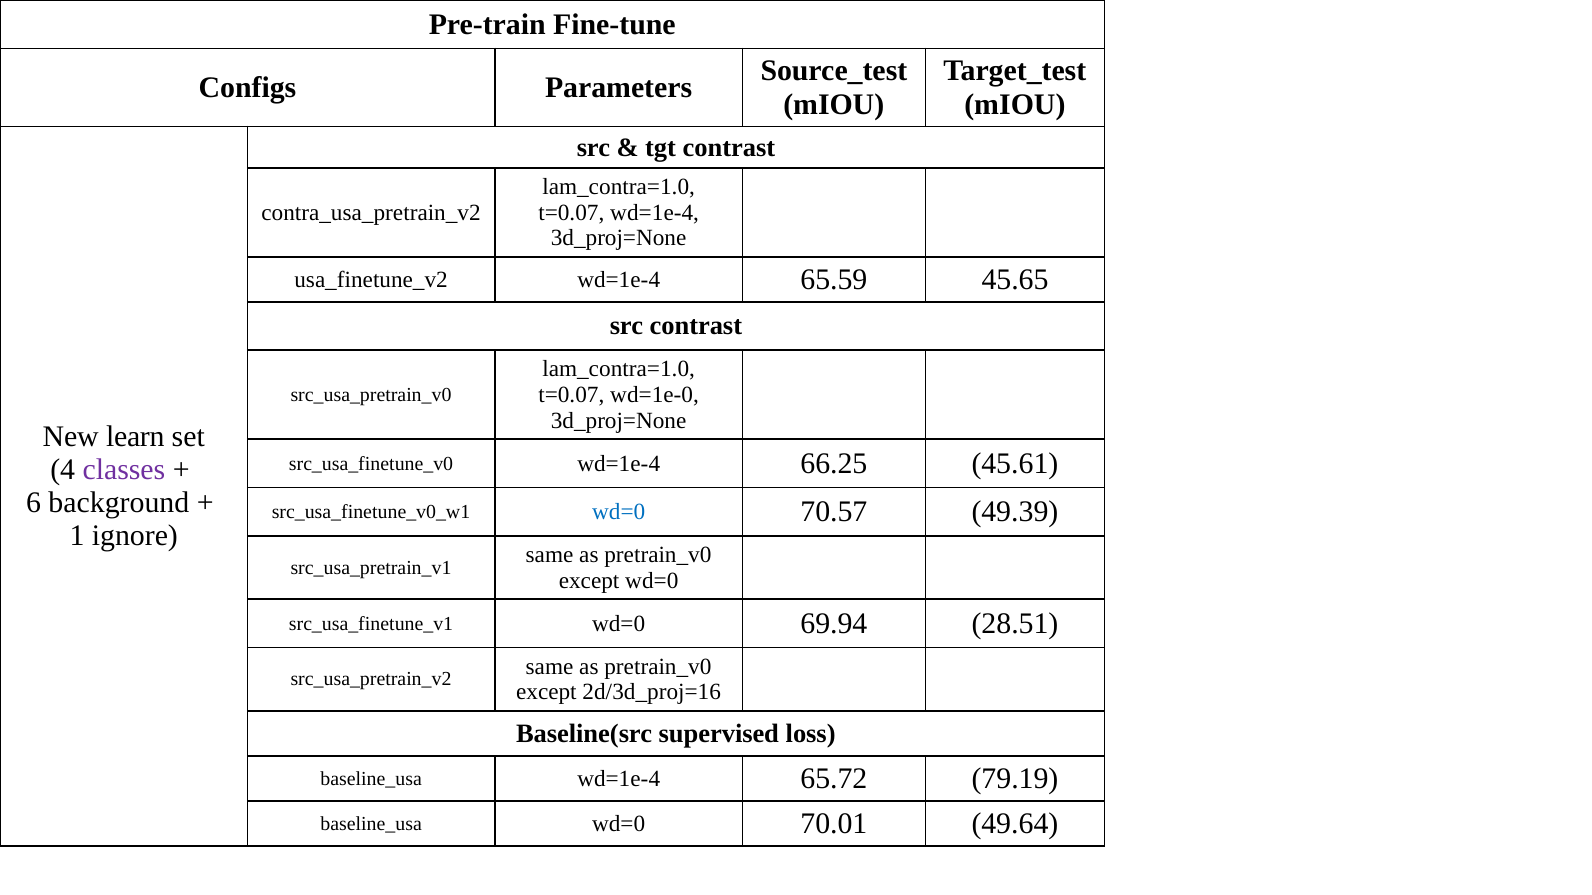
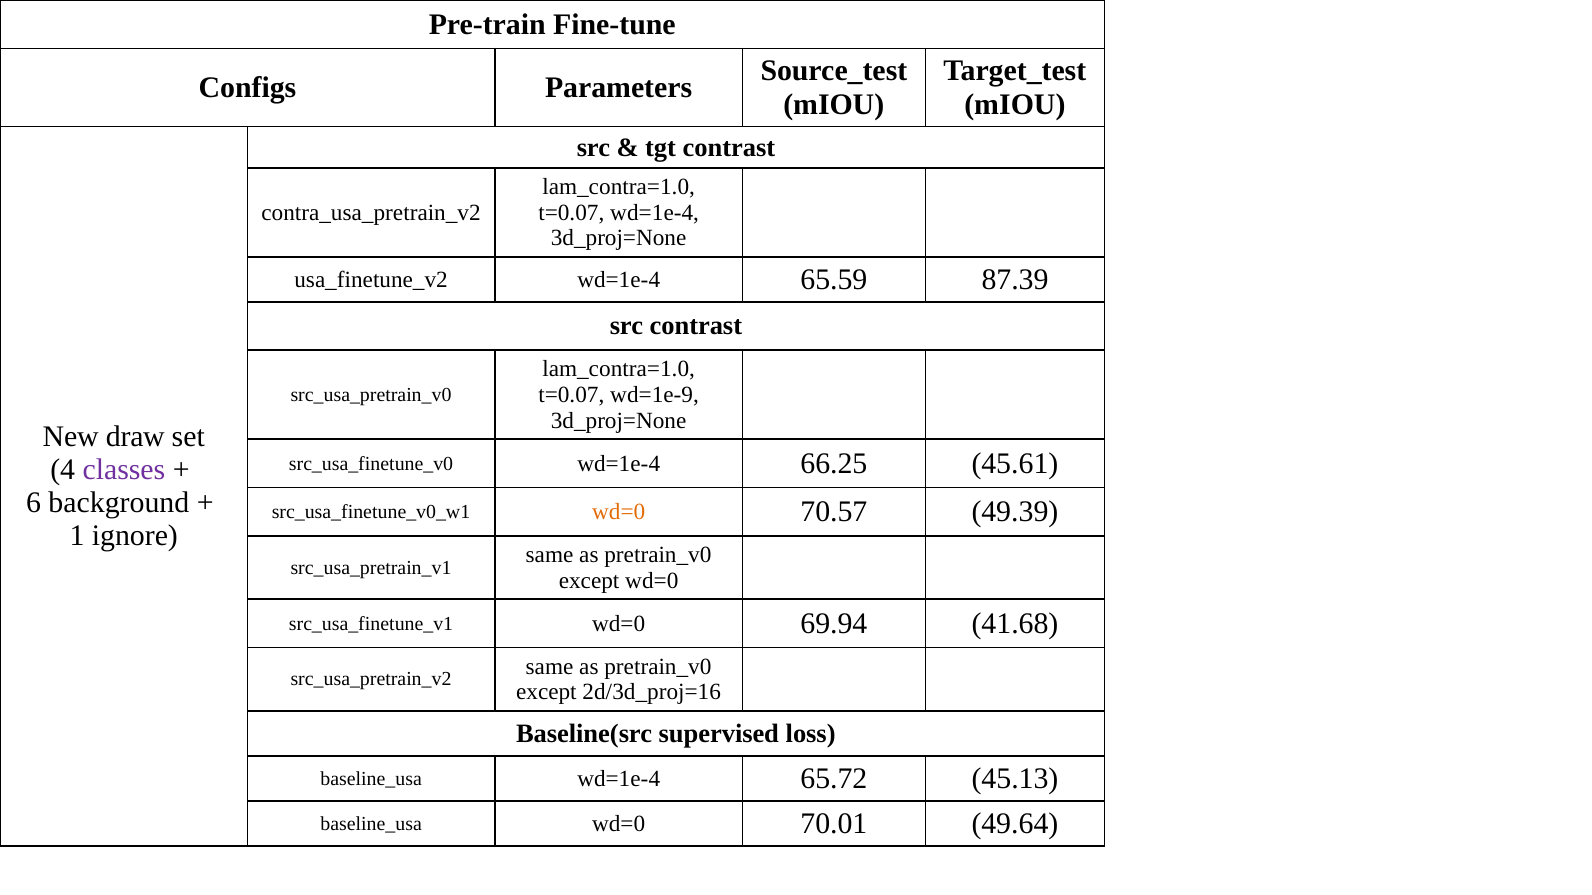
45.65: 45.65 -> 87.39 (1015, 280)
wd=1e-0: wd=1e-0 -> wd=1e-9 (655, 395)
learn: learn -> draw (135, 437)
wd=0 colour: blue -> orange (619, 512)
28.51: 28.51 -> 41.68 (1015, 624)
79.19: 79.19 -> 45.13 (1015, 779)
